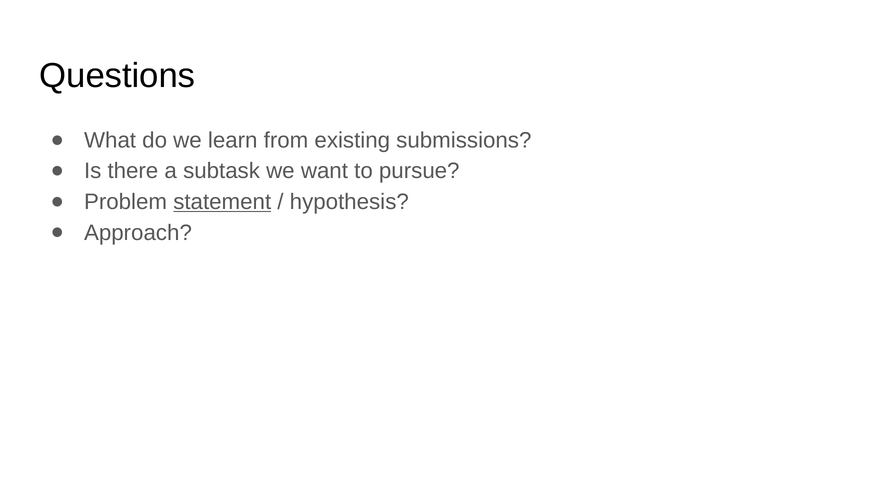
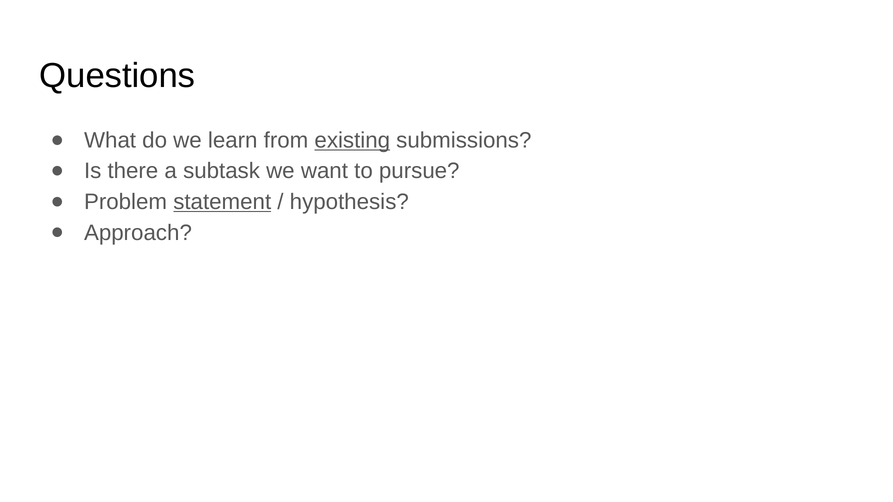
existing underline: none -> present (352, 140)
